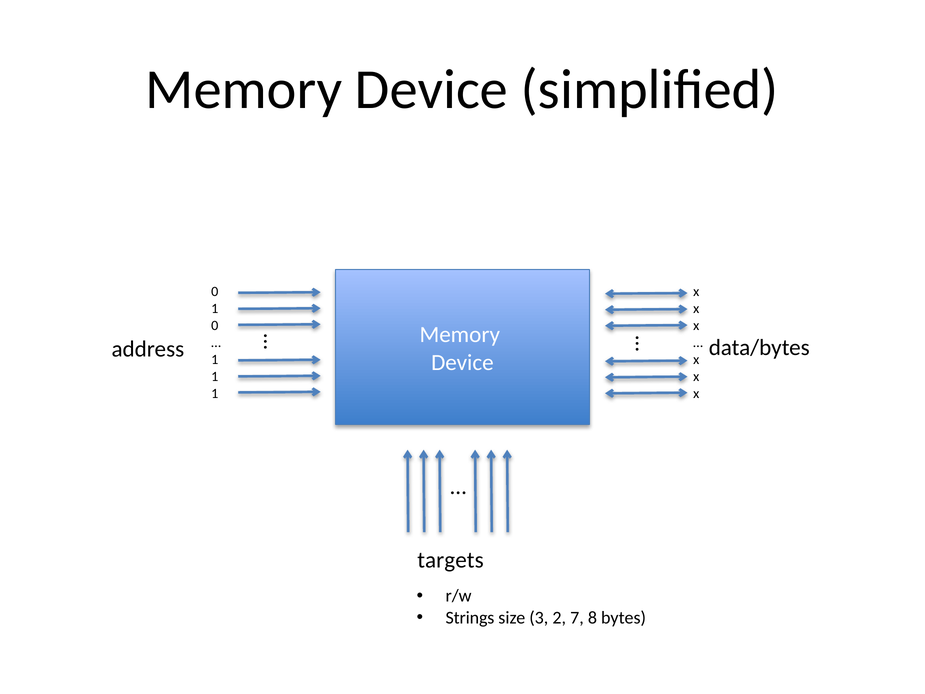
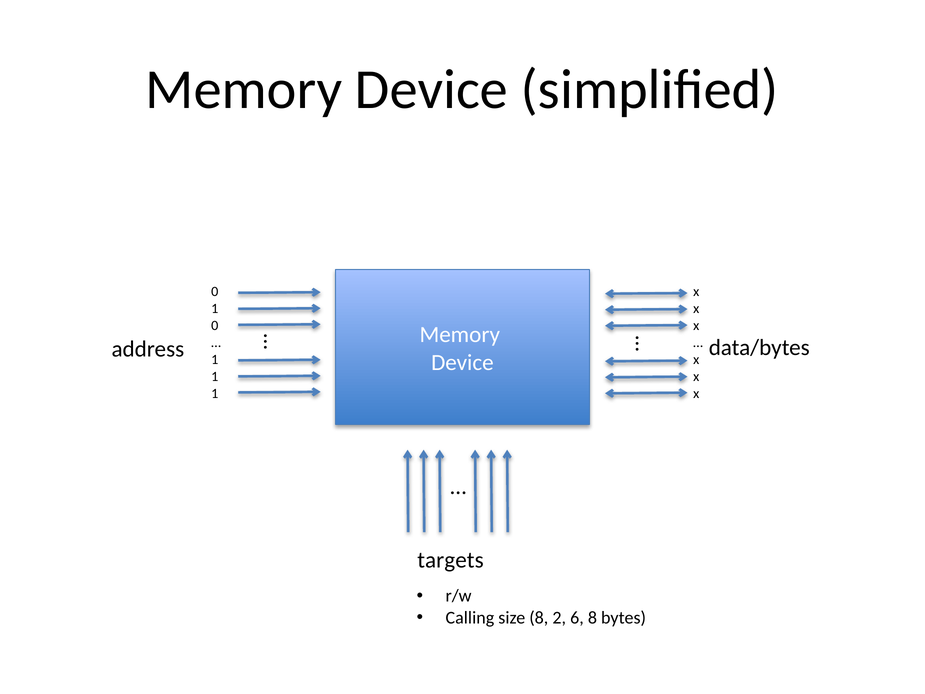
Strings: Strings -> Calling (470, 617)
size 3: 3 -> 8 (539, 617)
7: 7 -> 6 (577, 617)
